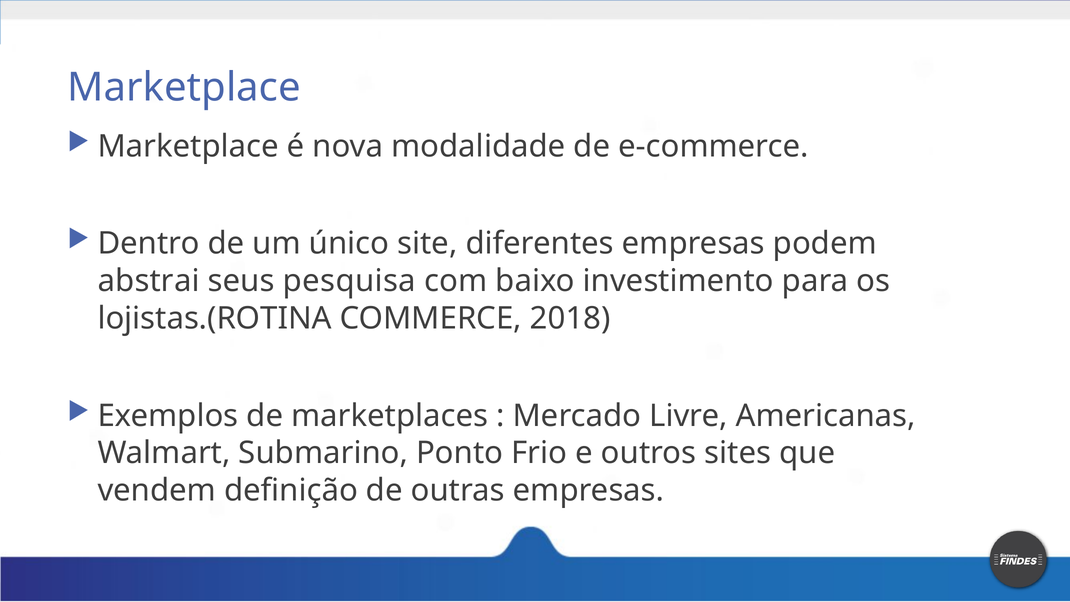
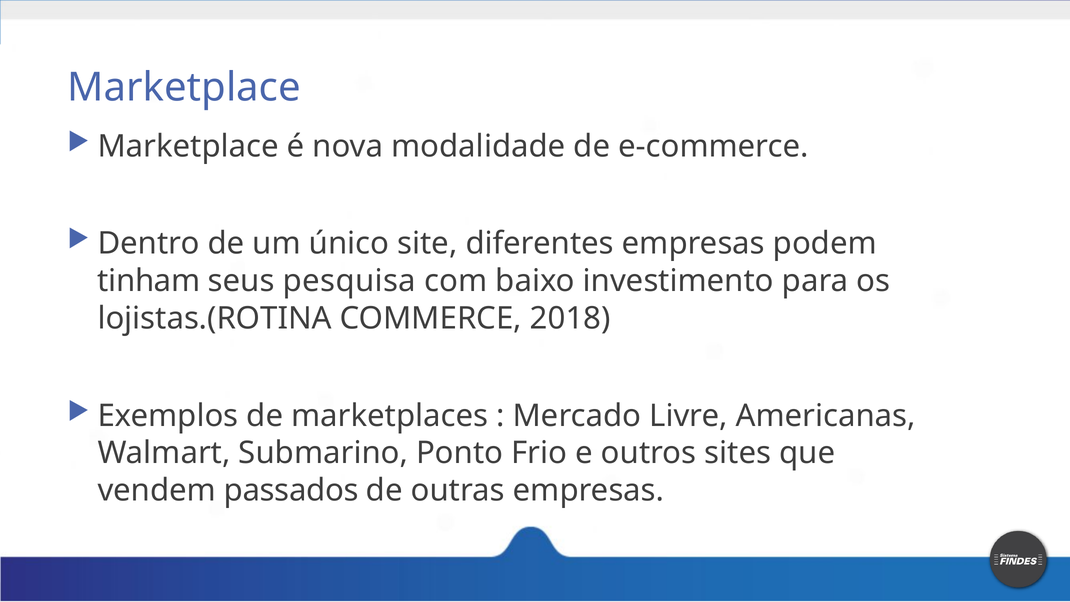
abstrai: abstrai -> tinham (149, 281)
definição: definição -> passados (291, 491)
